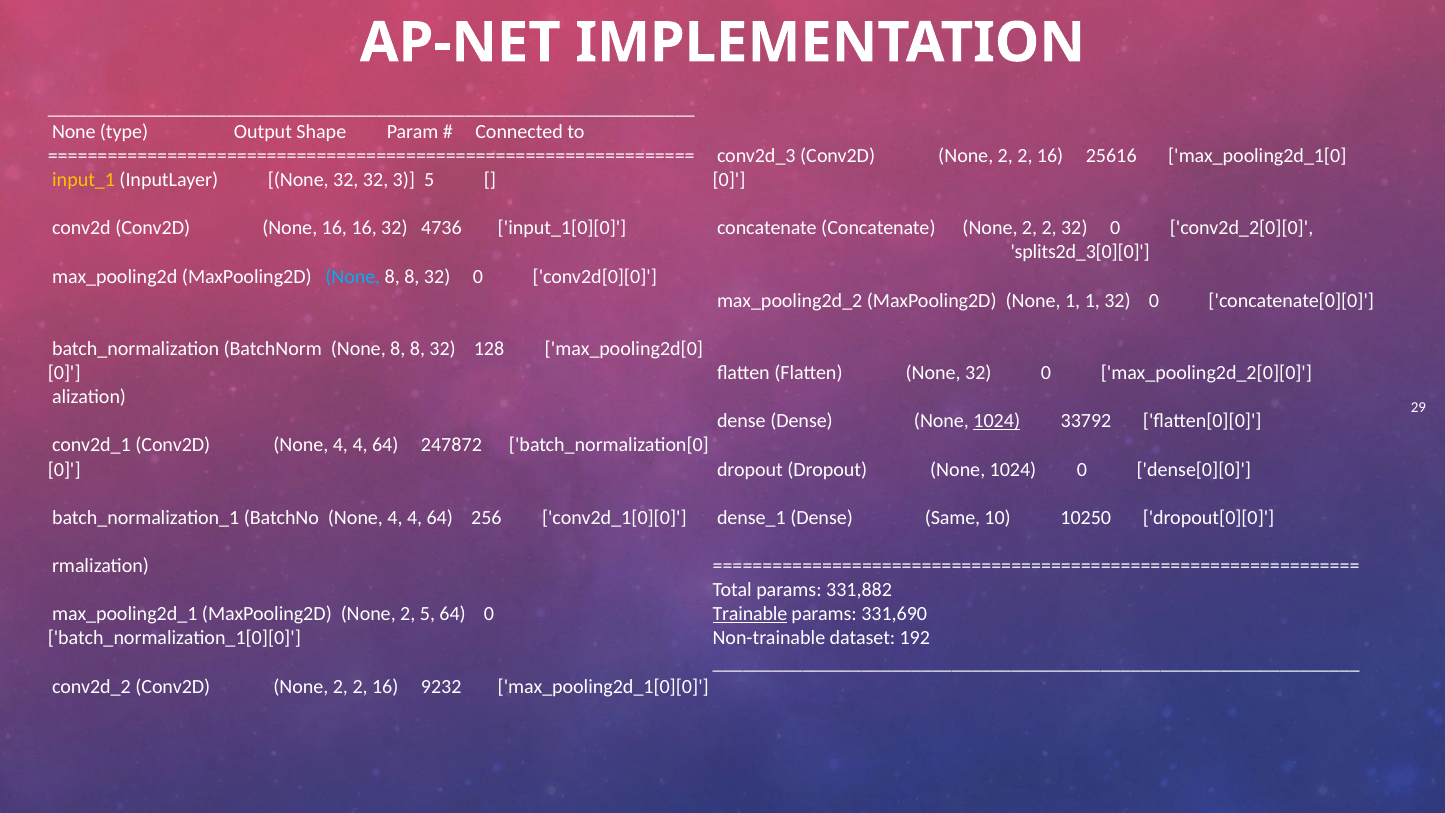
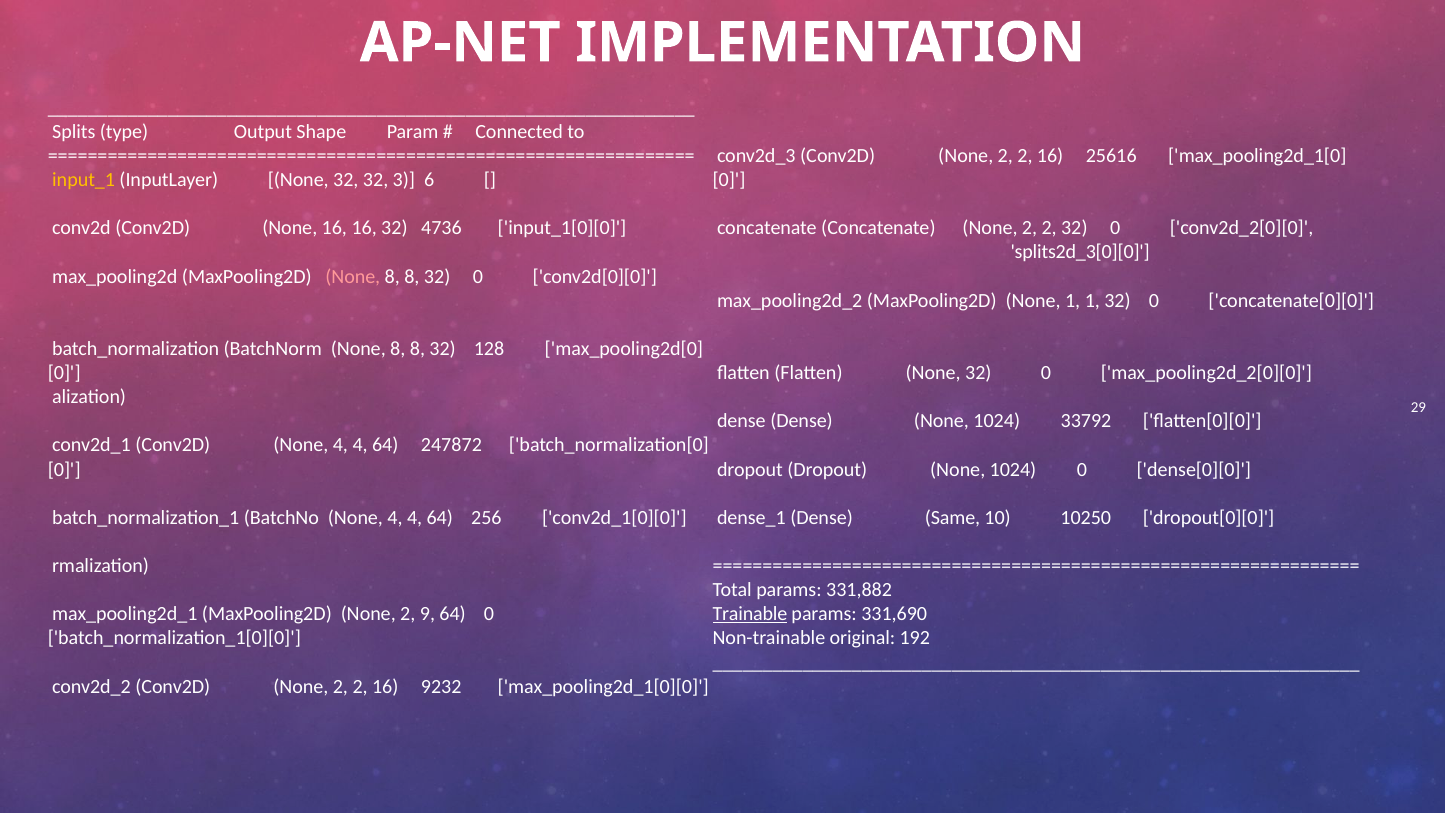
None: None -> Splits (74, 132)
3 5: 5 -> 6 (429, 180)
None colour: light blue -> pink (353, 276)
1024 underline: present -> none (997, 421)
2 5: 5 -> 9 (427, 614)
dataset: dataset -> original (862, 638)
